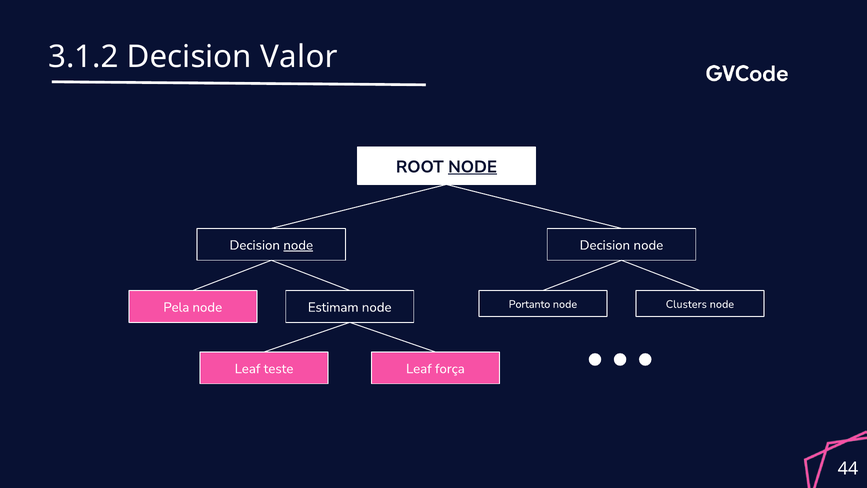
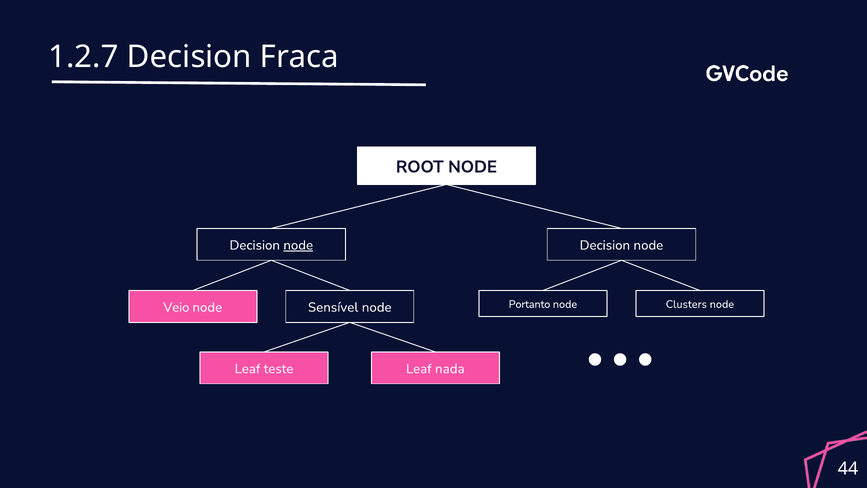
3.1.2: 3.1.2 -> 1.2.7 (83, 57)
Valor: Valor -> Fraca (299, 57)
NODE underline: present -> none (473, 167)
Pela: Pela -> Veio (176, 307)
Estimam: Estimam -> Sensível (333, 307)
força: força -> nada (450, 369)
